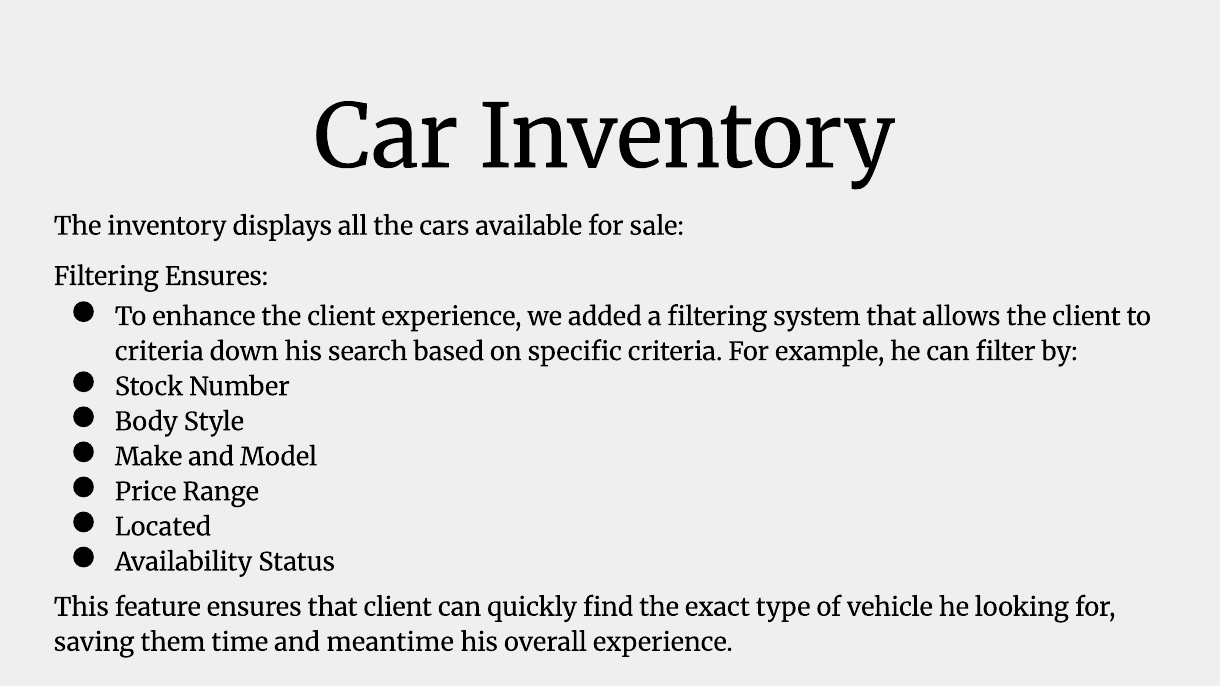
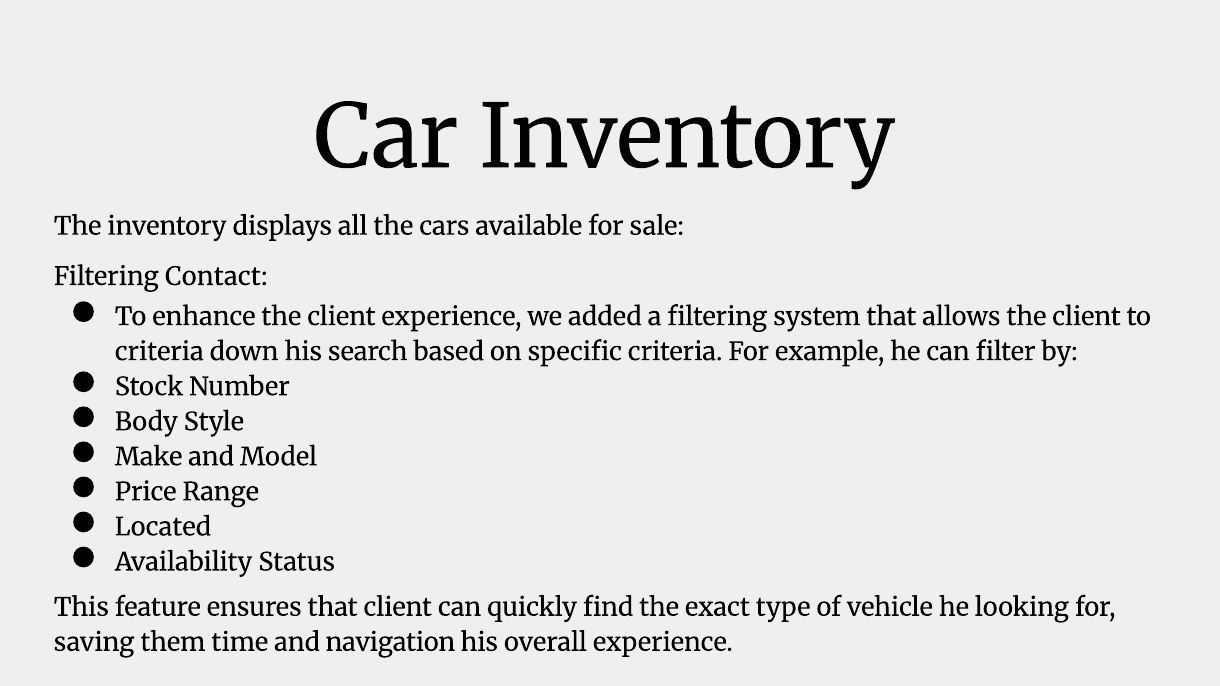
Filtering Ensures: Ensures -> Contact (216, 277)
meantime: meantime -> navigation (390, 643)
